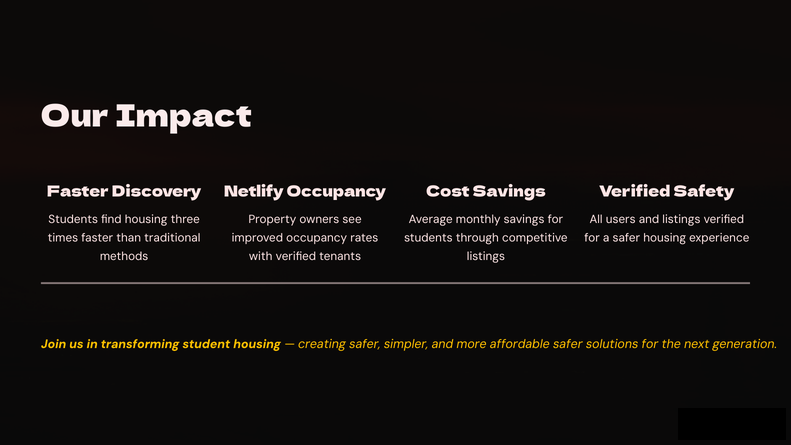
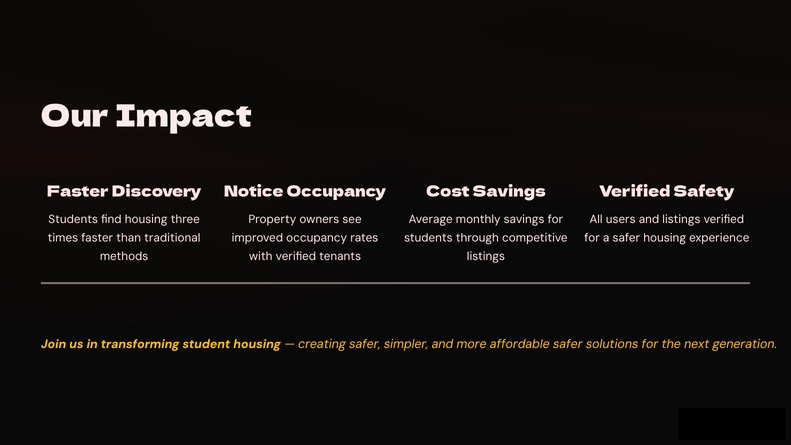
Netlify: Netlify -> Notice (254, 192)
